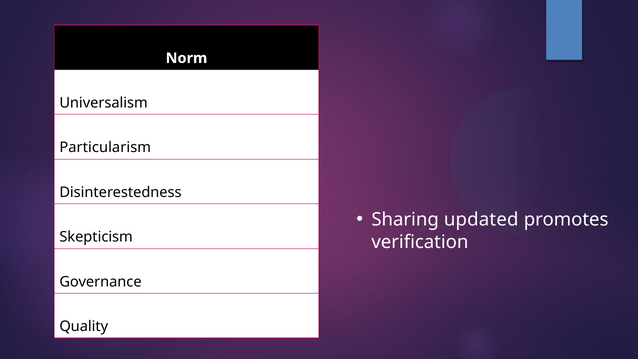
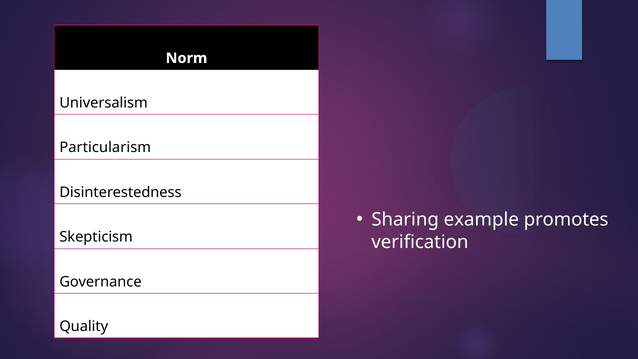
updated: updated -> example (481, 220)
